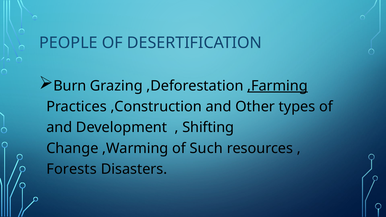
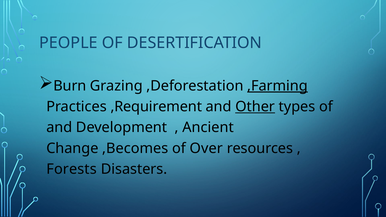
,Construction: ,Construction -> ,Requirement (156, 107)
Other underline: none -> present (255, 107)
Shifting: Shifting -> Ancient (208, 128)
,Warming: ,Warming -> ,Becomes (135, 148)
Such: Such -> Over (206, 148)
